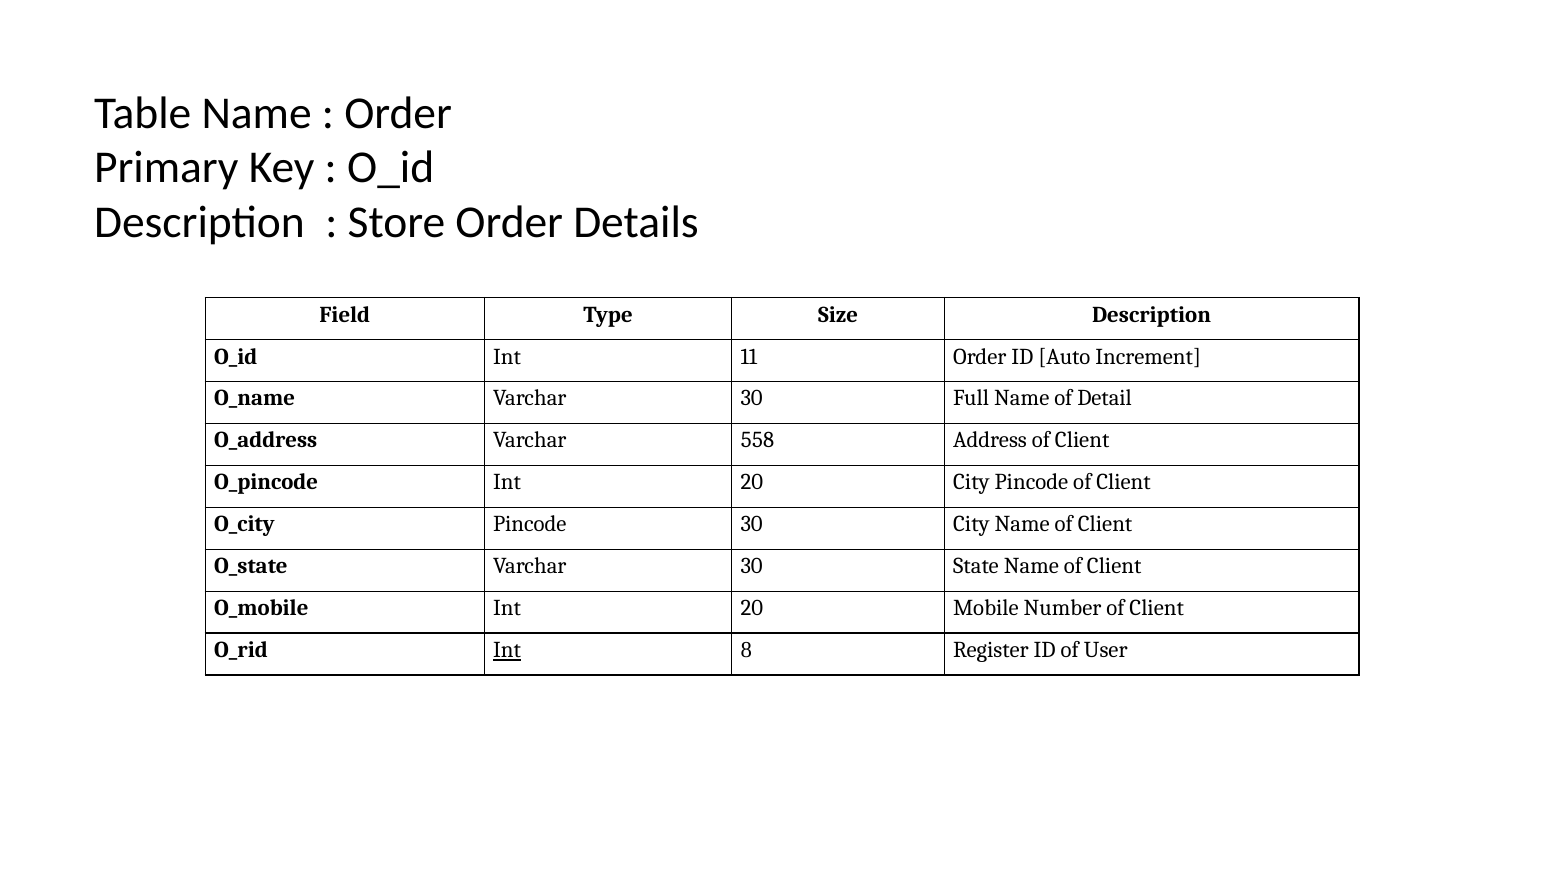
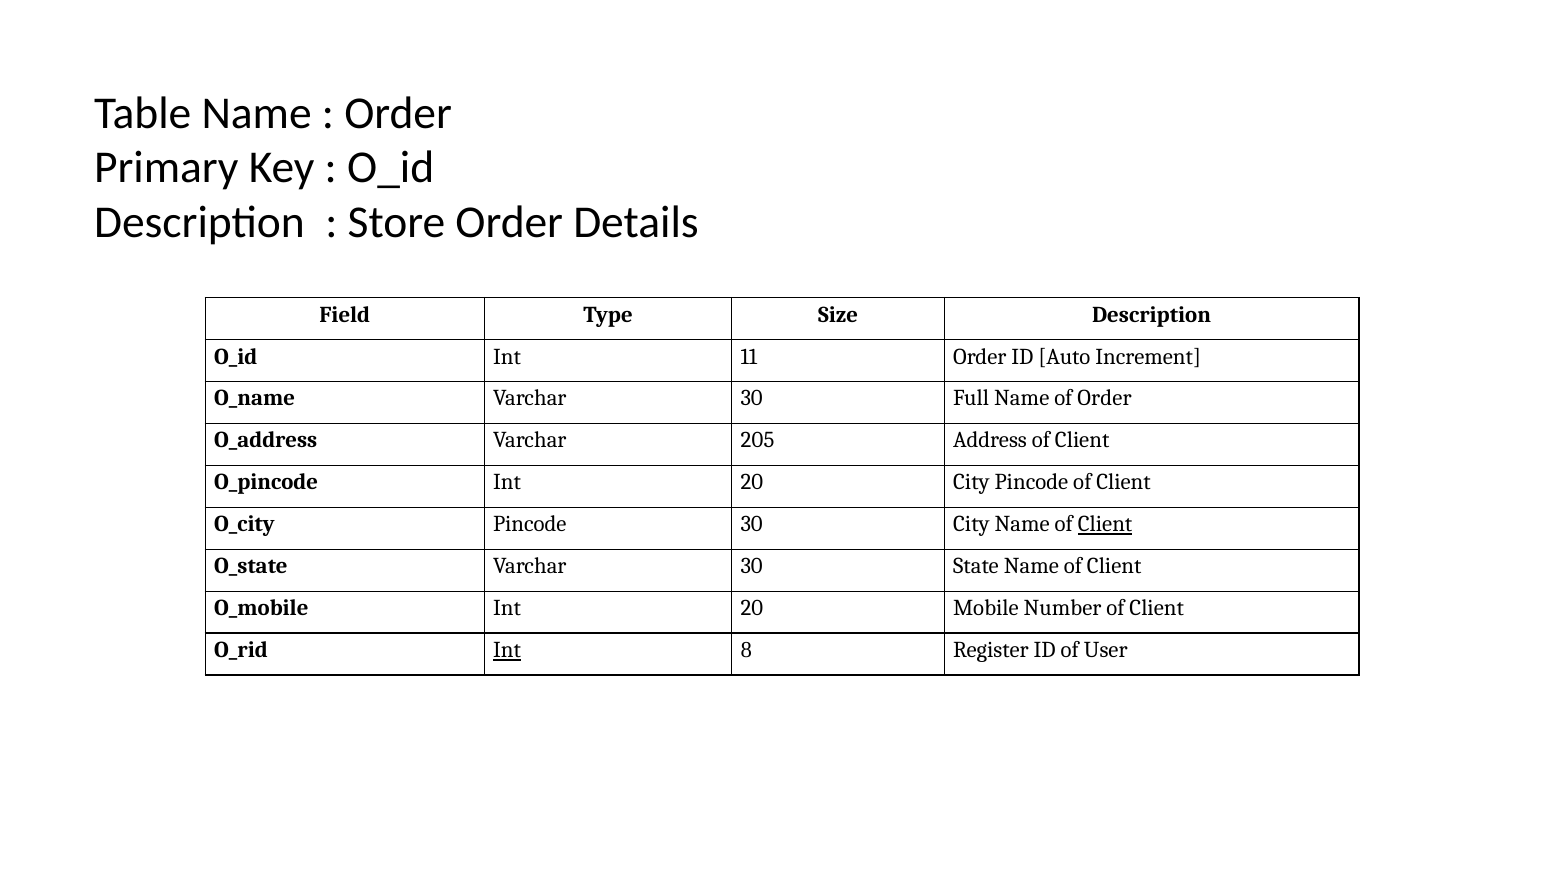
of Detail: Detail -> Order (1104, 398)
558: 558 -> 205 (758, 440)
Client underline: none -> present (1105, 524)
